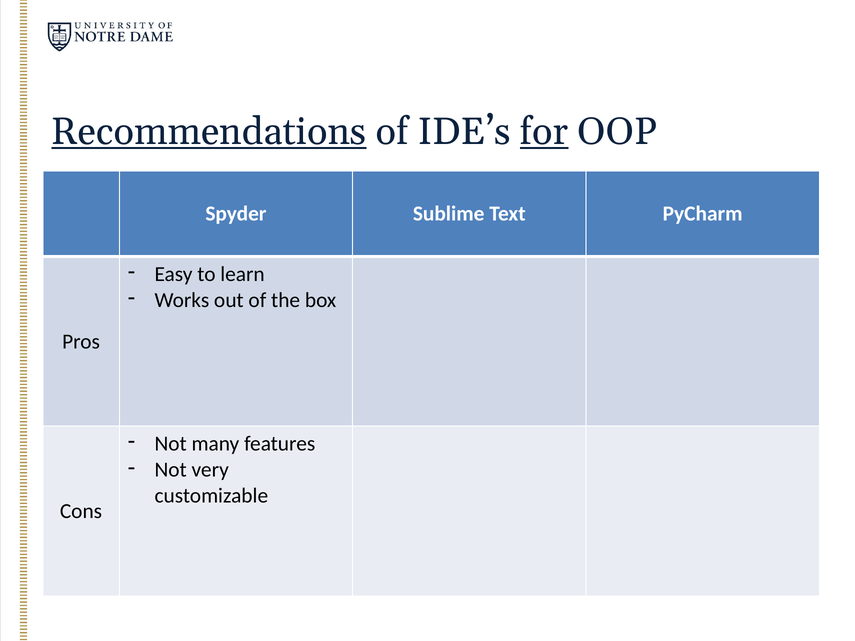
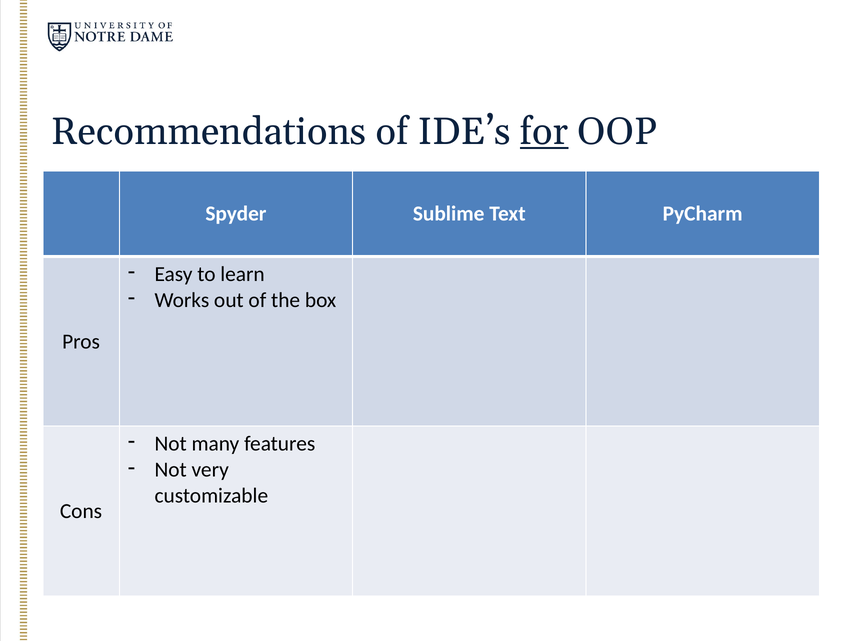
Recommendations underline: present -> none (209, 132)
